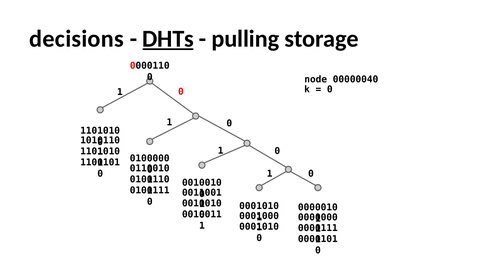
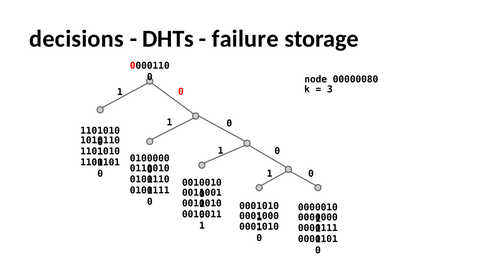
DHTs underline: present -> none (168, 39)
pulling: pulling -> failure (245, 39)
00000040: 00000040 -> 00000080 (356, 79)
0: 0 -> 3 (330, 89)
